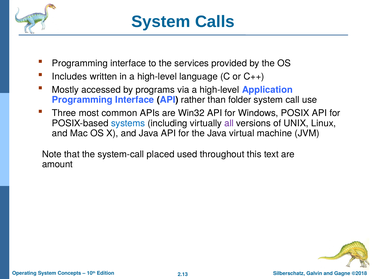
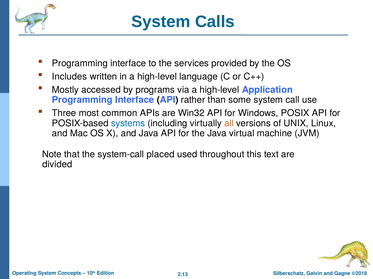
folder: folder -> some (240, 100)
all colour: purple -> orange (229, 124)
amount: amount -> divided (57, 165)
